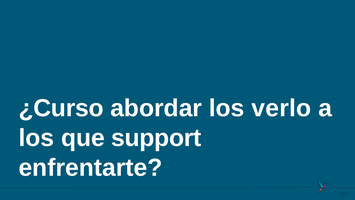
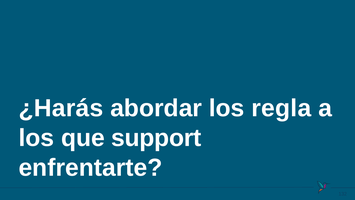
¿Curso: ¿Curso -> ¿Harás (61, 108)
verlo: verlo -> regla (281, 108)
